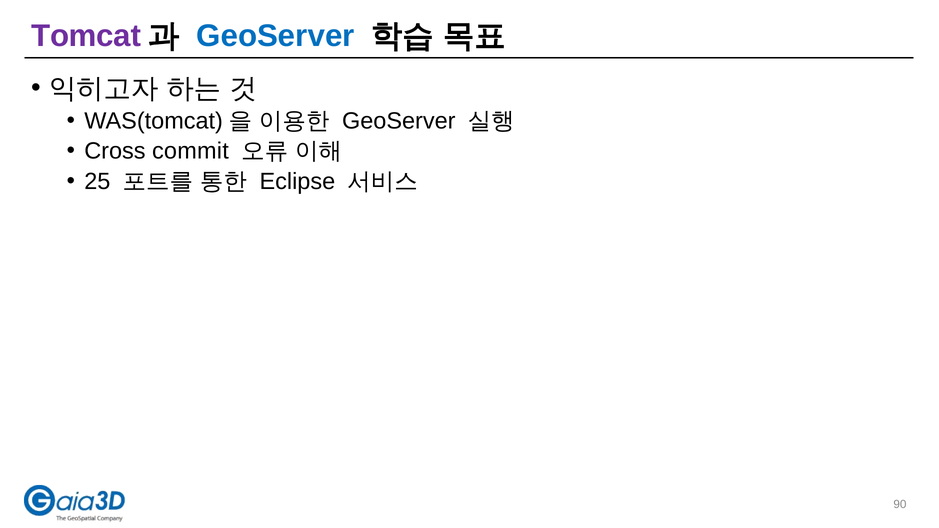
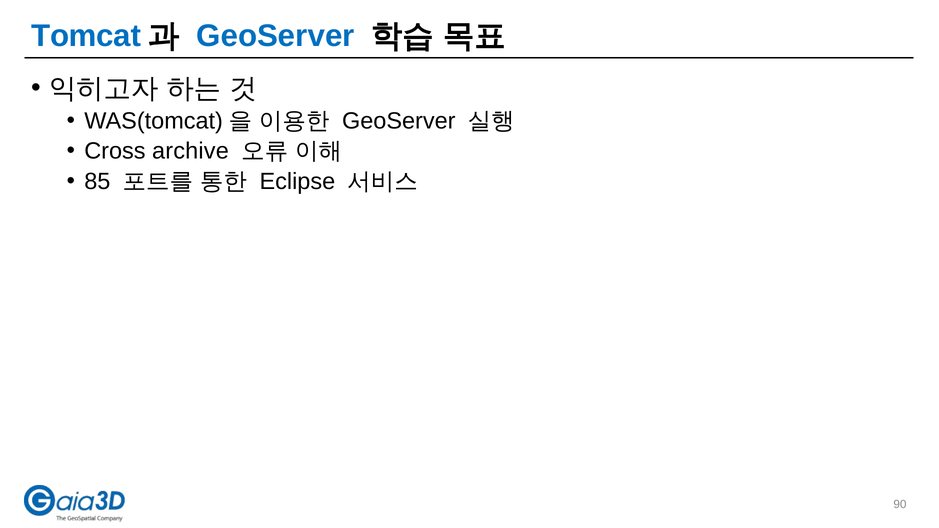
Tomcat colour: purple -> blue (86, 36)
commit: commit -> archive (190, 151)
25: 25 -> 85 (97, 181)
